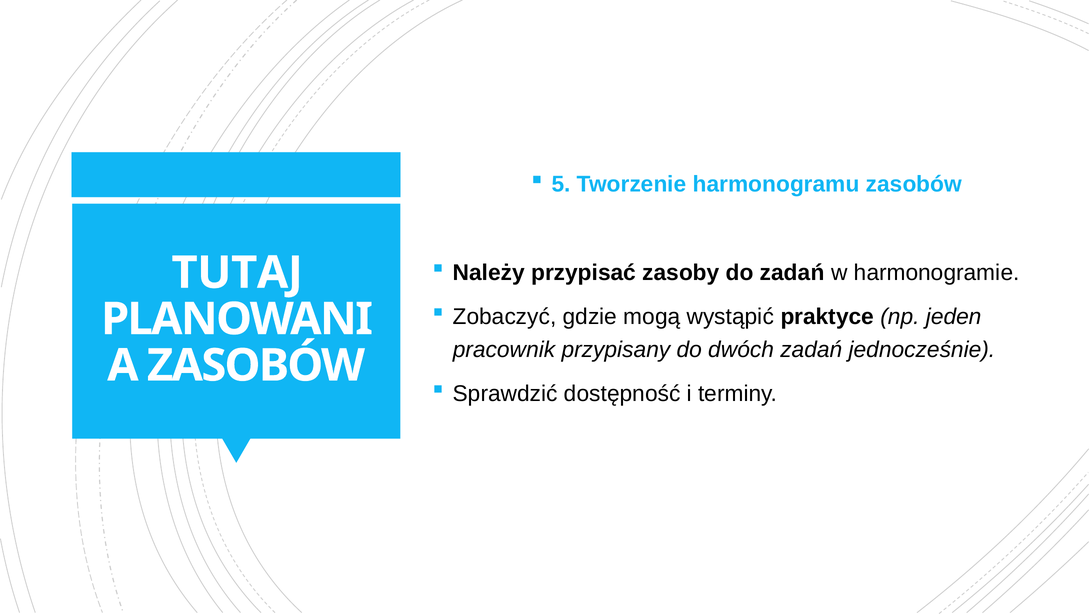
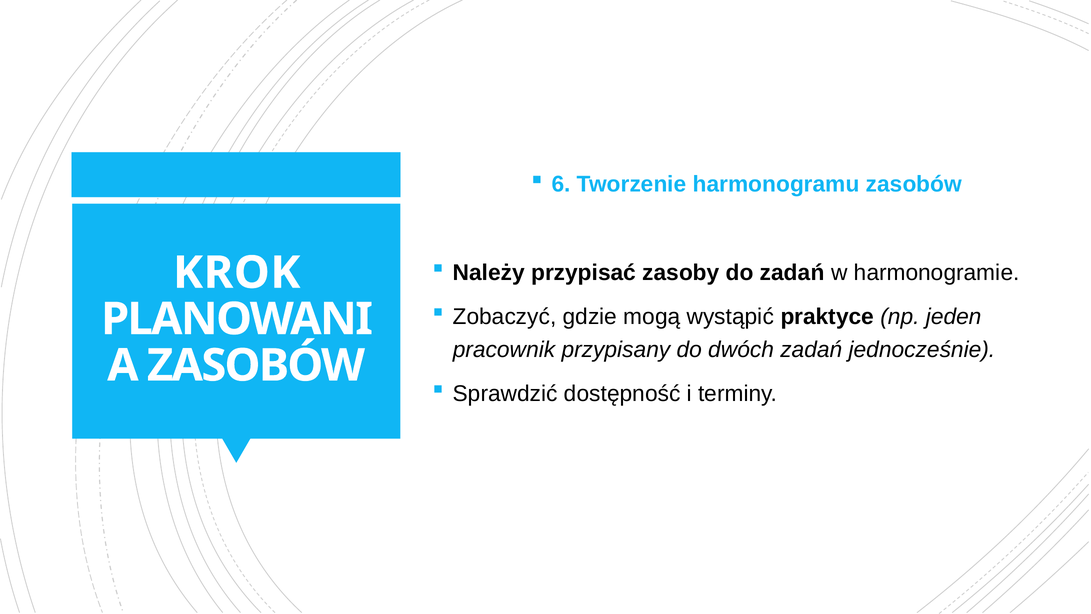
5: 5 -> 6 (561, 184)
TUTAJ: TUTAJ -> KROK (237, 273)
